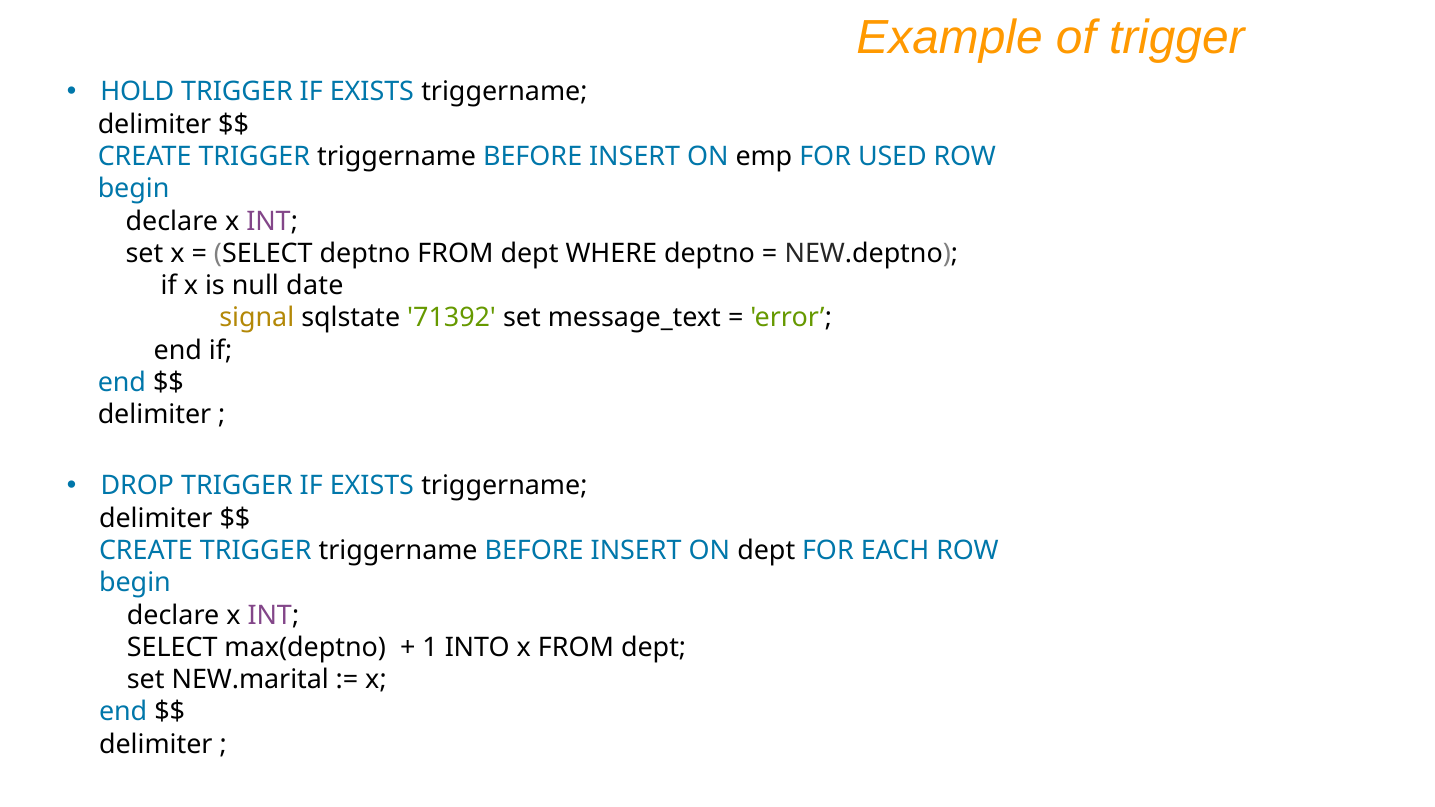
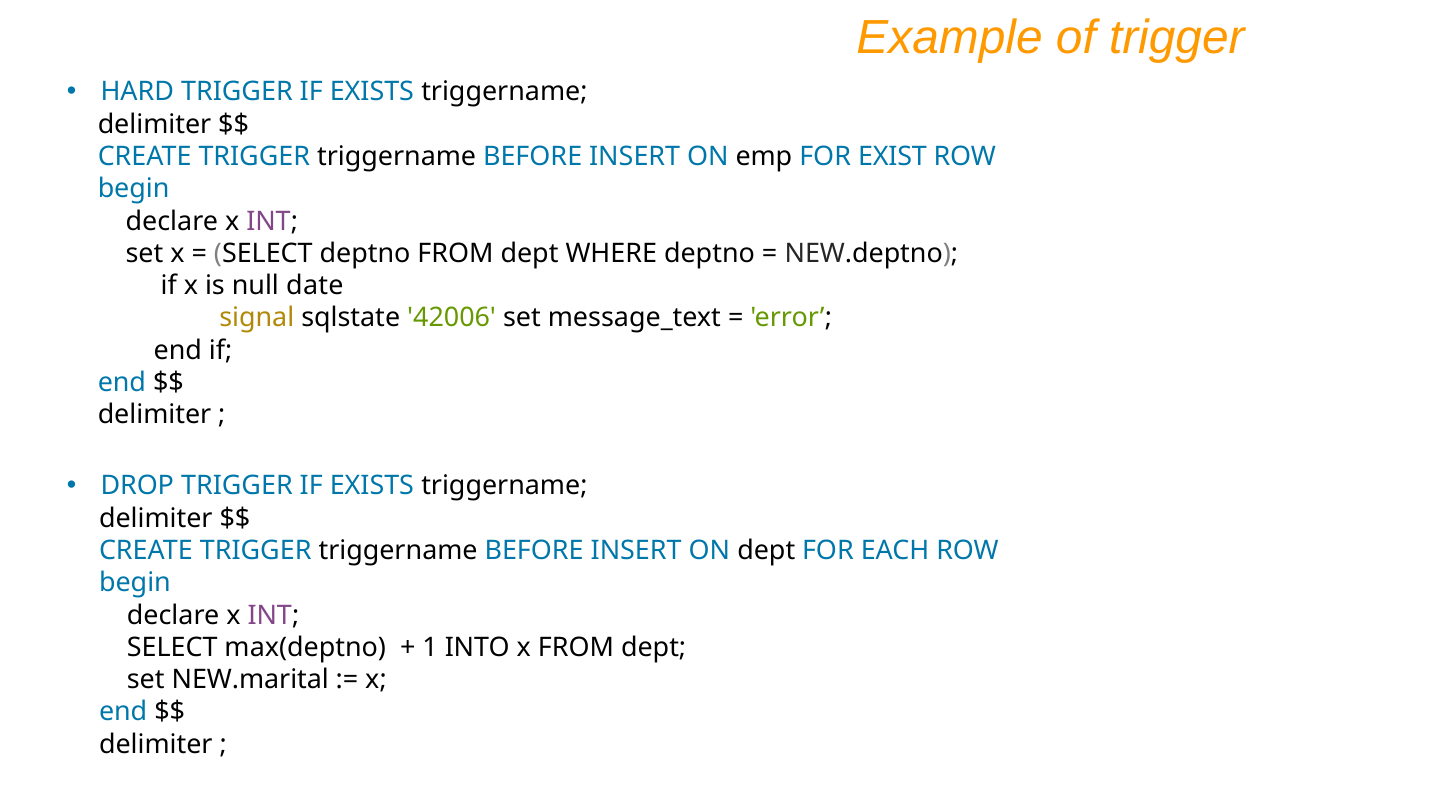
HOLD: HOLD -> HARD (137, 92)
USED: USED -> EXIST (892, 157)
71392: 71392 -> 42006 (452, 318)
